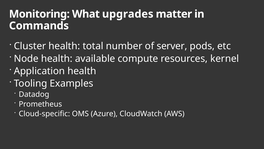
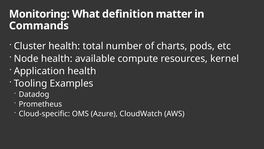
upgrades: upgrades -> definition (128, 14)
server: server -> charts (172, 46)
